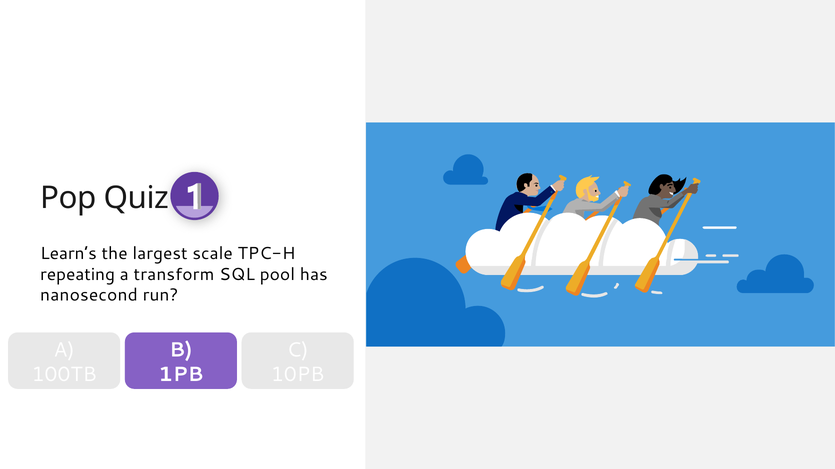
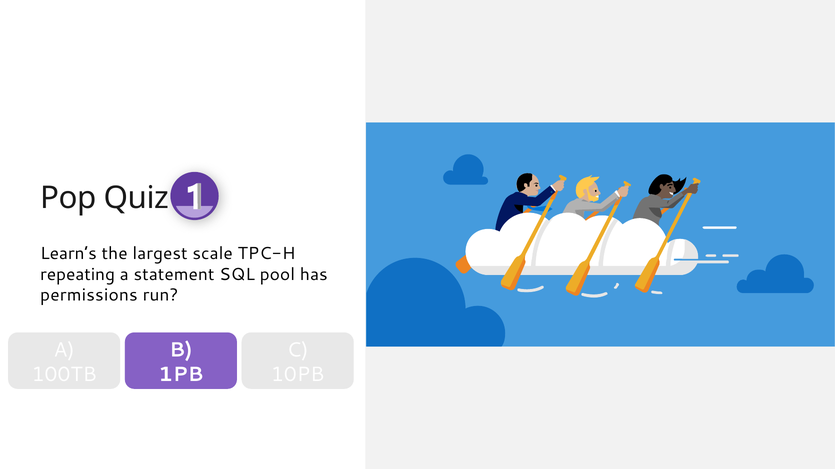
transform: transform -> statement (174, 275)
nanosecond: nanosecond -> permissions (89, 296)
